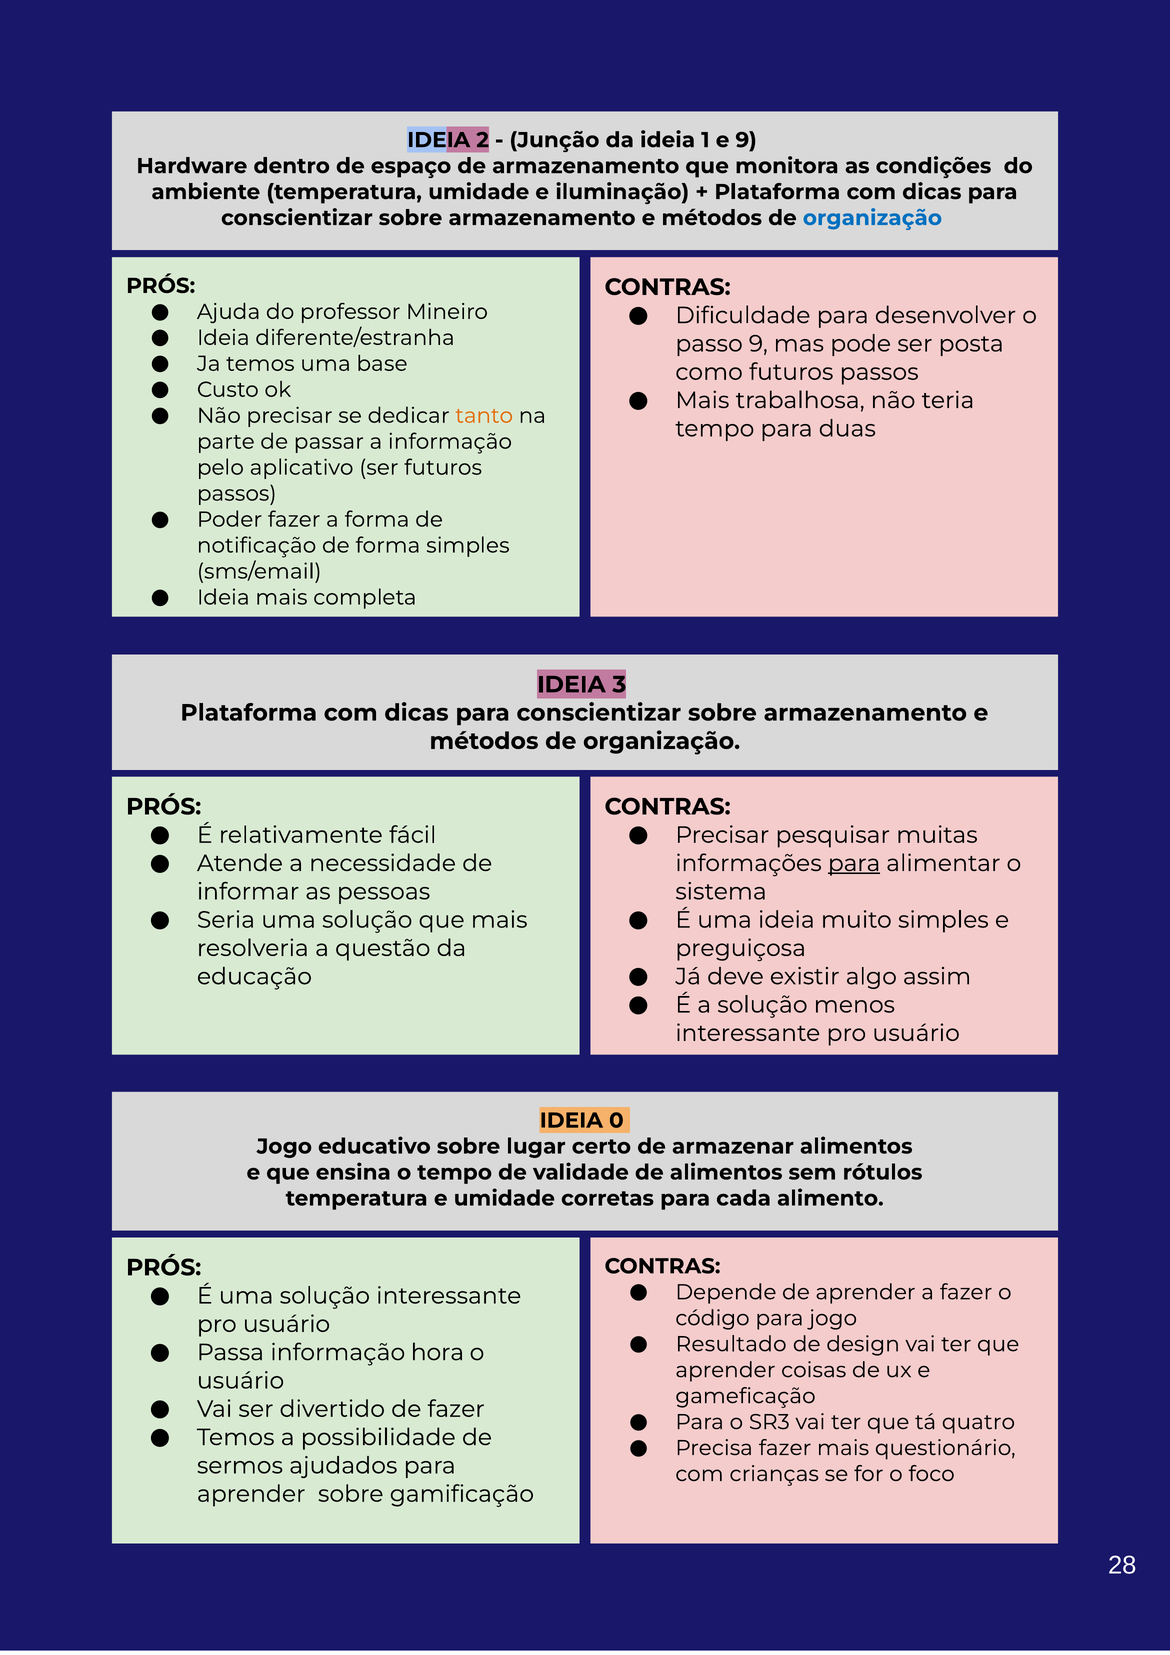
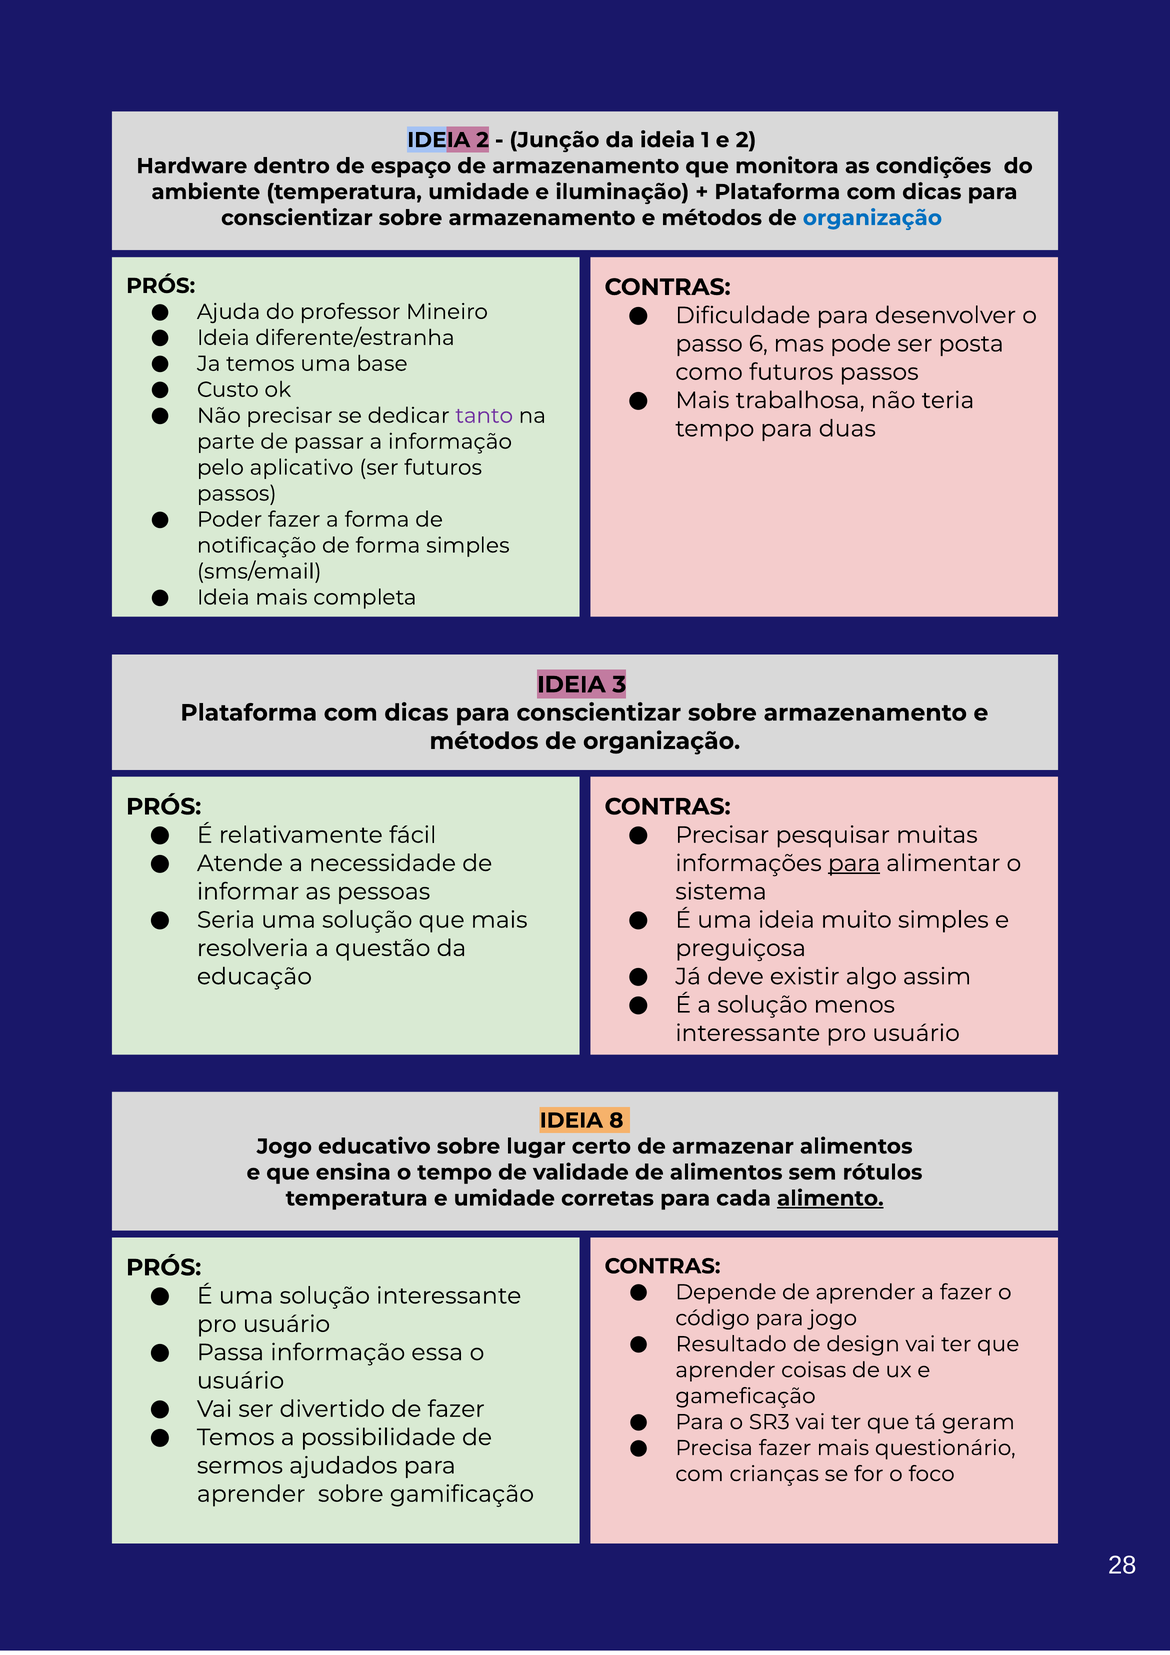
e 9: 9 -> 2 (746, 140)
passo 9: 9 -> 6 (758, 344)
tanto colour: orange -> purple (484, 416)
0: 0 -> 8 (616, 1120)
alimento underline: none -> present (830, 1198)
hora: hora -> essa (437, 1352)
quatro: quatro -> geram (978, 1422)
